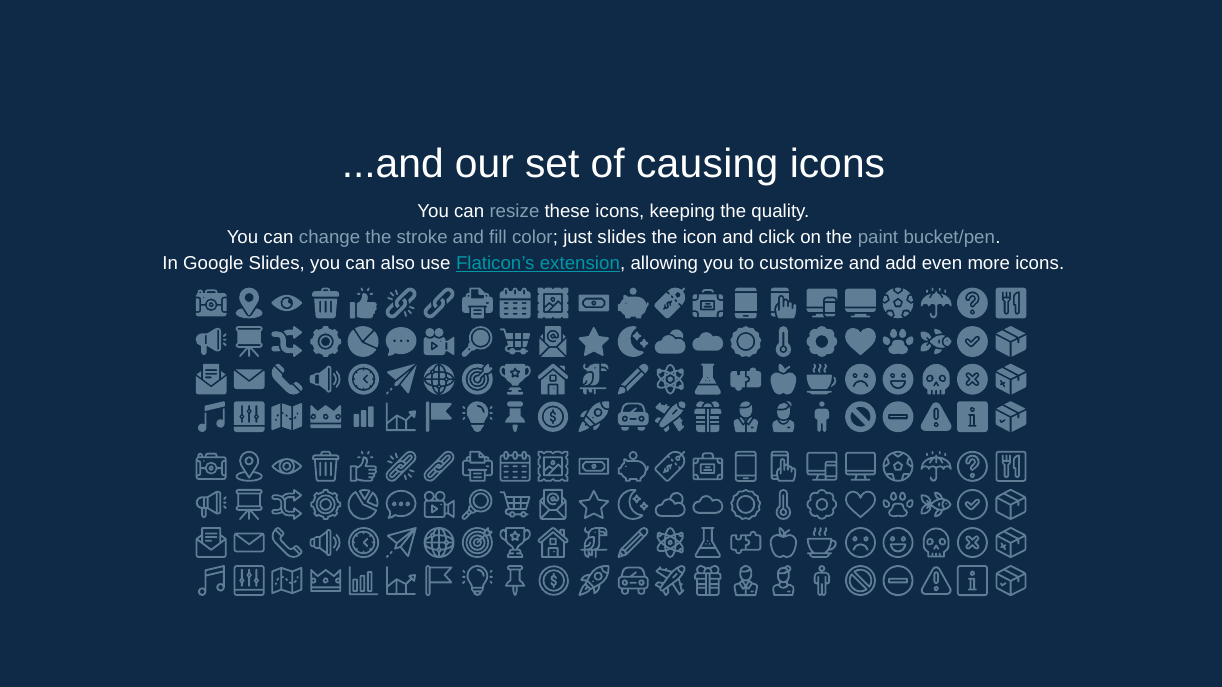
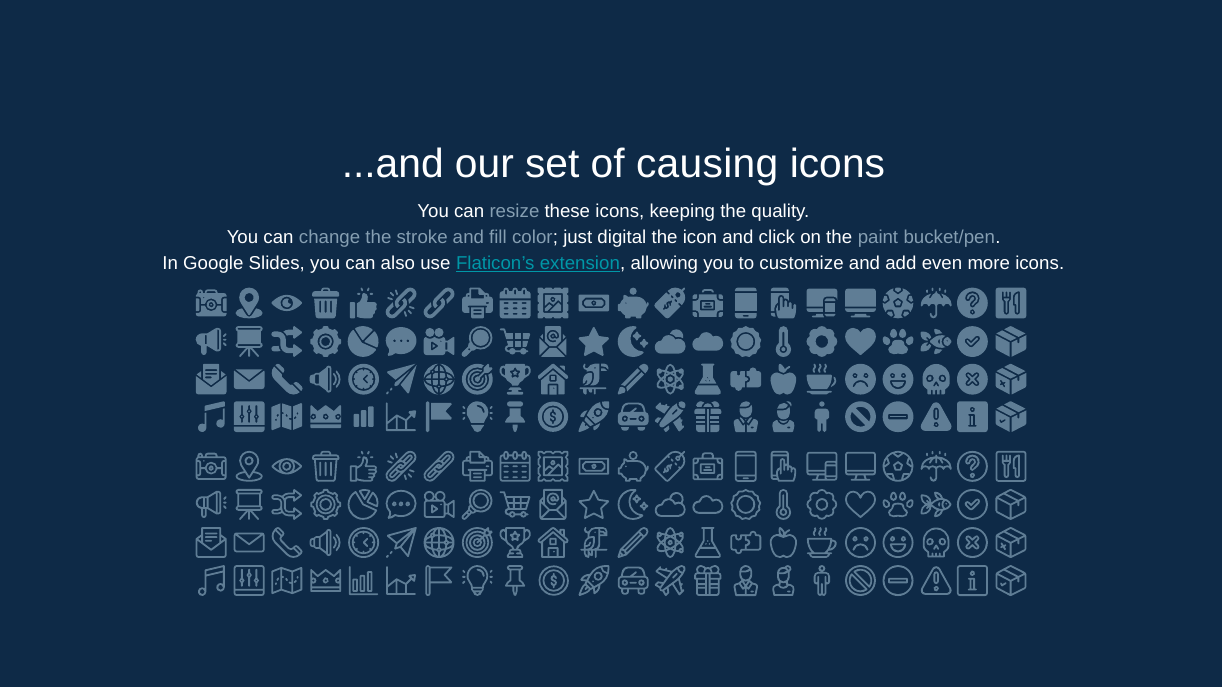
just slides: slides -> digital (622, 237)
